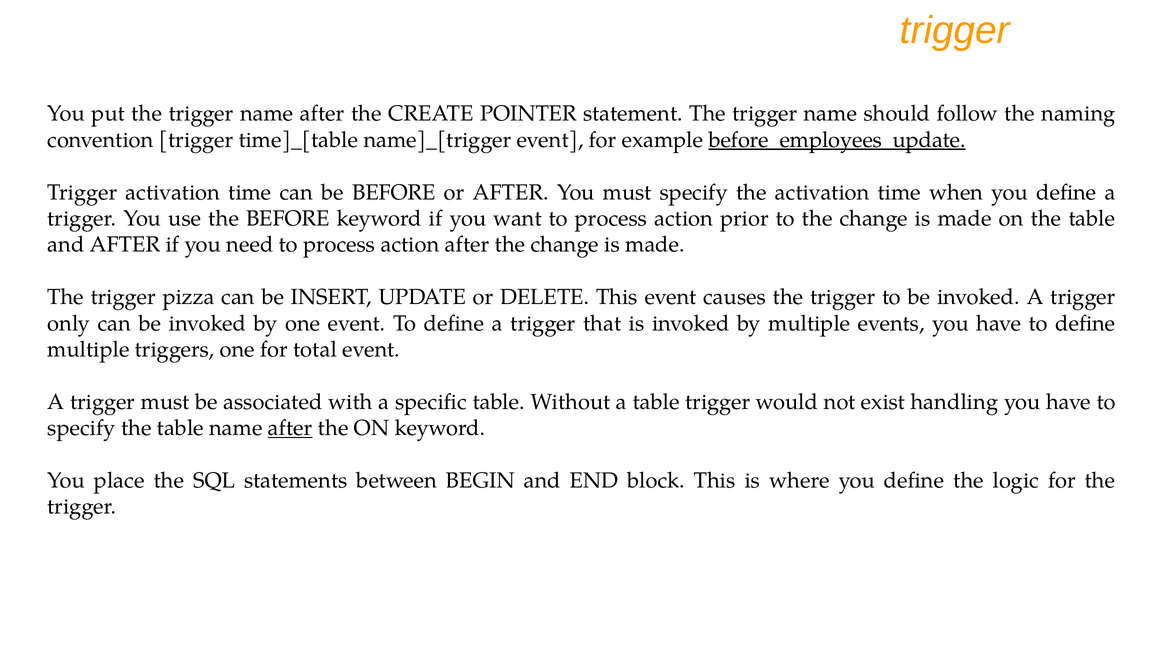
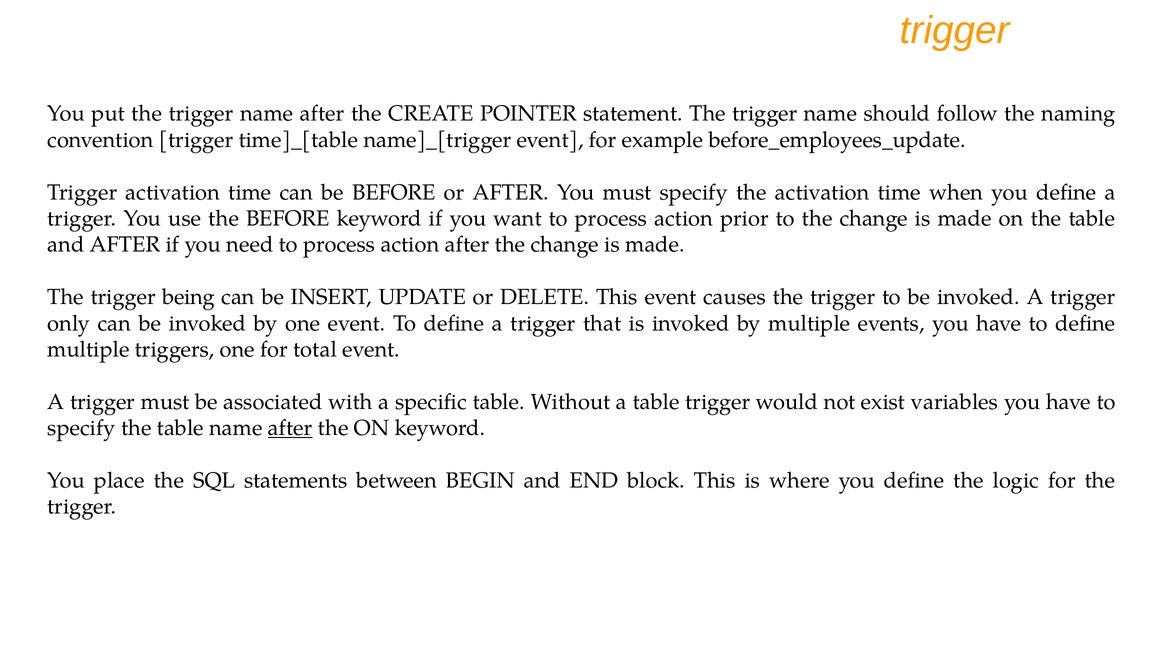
before_employees_update underline: present -> none (837, 140)
pizza: pizza -> being (189, 297)
handling: handling -> variables (954, 402)
